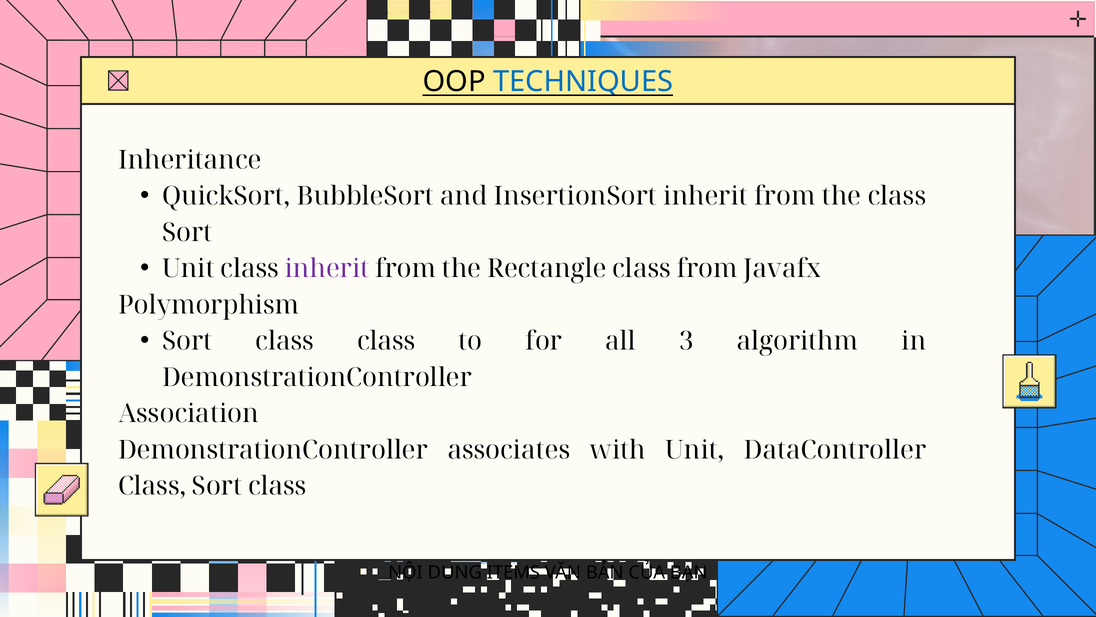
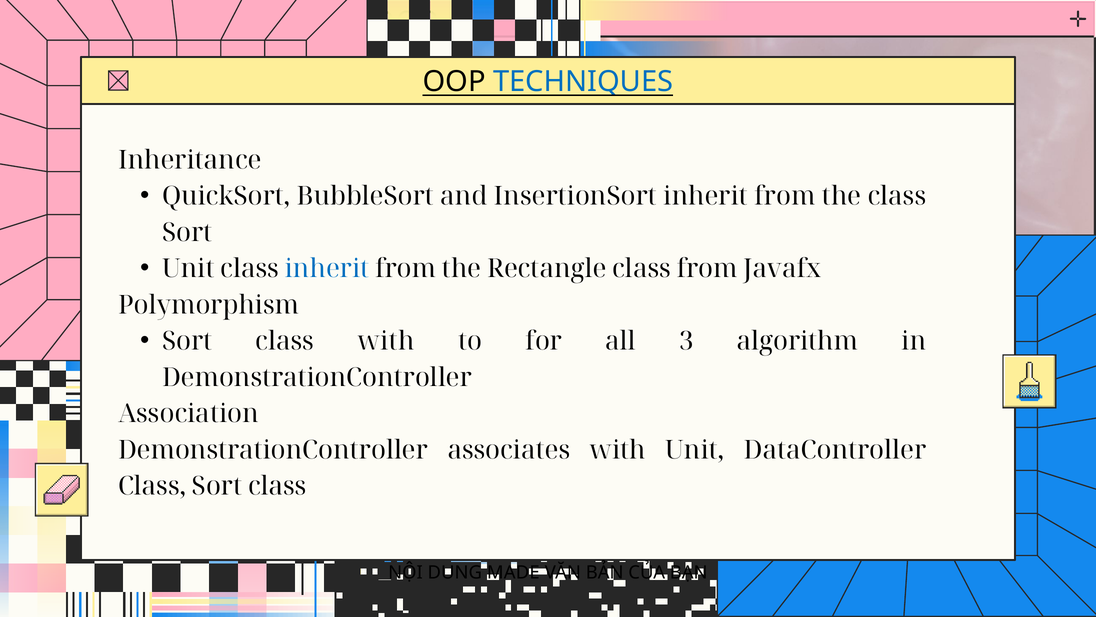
inherit colour: purple -> blue (327, 269)
class class: class -> with (386, 341)
ITEMS: ITEMS -> MADE (513, 572)
